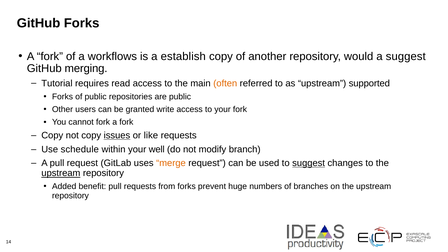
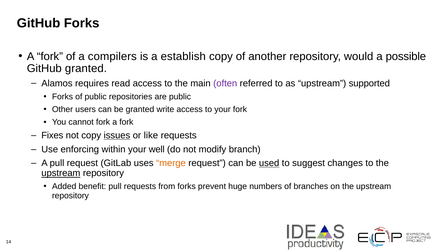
workflows: workflows -> compilers (112, 56)
a suggest: suggest -> possible (406, 56)
GitHub merging: merging -> granted (86, 68)
Tutorial: Tutorial -> Alamos (57, 83)
often colour: orange -> purple (225, 83)
Copy: Copy -> Fixes (52, 136)
schedule: schedule -> enforcing (80, 149)
used underline: none -> present (269, 163)
suggest underline: present -> none (309, 163)
